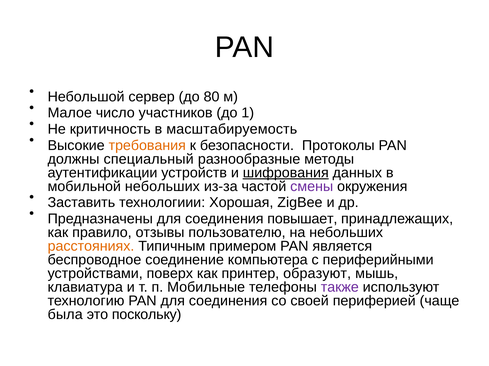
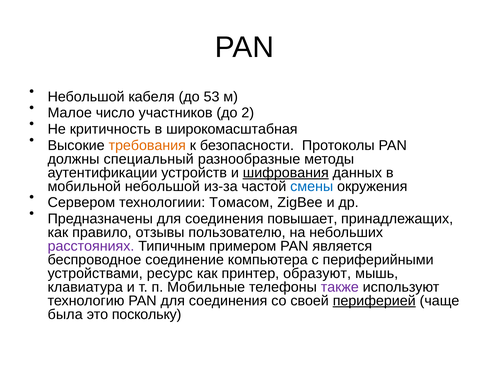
сервер: сервер -> кабеля (152, 97)
80: 80 -> 53 (212, 97)
1: 1 -> 2 (248, 113)
масштабируемость: масштабируемость -> широкомасштабная (232, 129)
мобильной небольших: небольших -> небольшой (162, 187)
смены colour: purple -> blue (312, 187)
Заставить: Заставить -> Сервером (81, 203)
Хорошая: Хорошая -> Томасом (241, 203)
расстояниях colour: orange -> purple (91, 247)
поверх: поверх -> ресурс (170, 274)
периферией underline: none -> present (374, 301)
